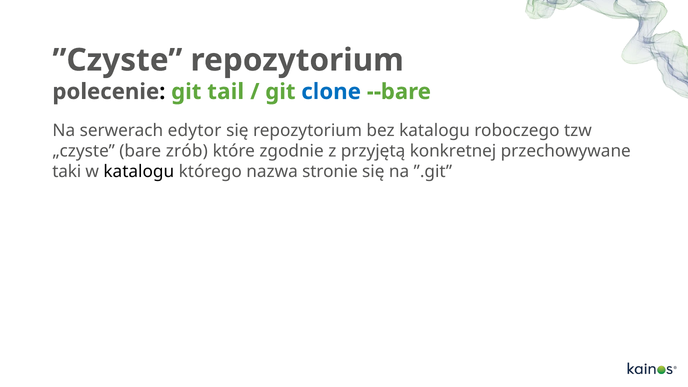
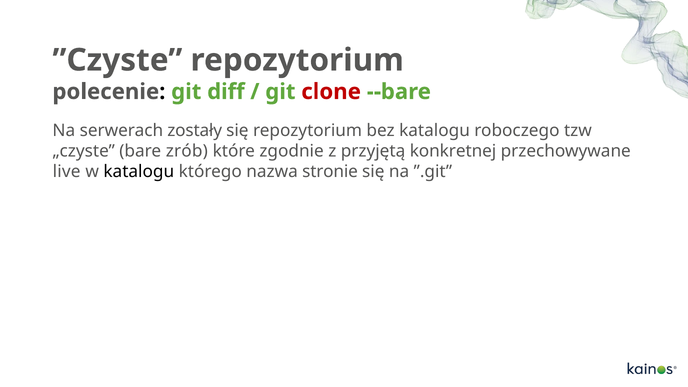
tail: tail -> diff (226, 92)
clone colour: blue -> red (331, 92)
edytor: edytor -> zostały (195, 130)
taki: taki -> live (67, 172)
